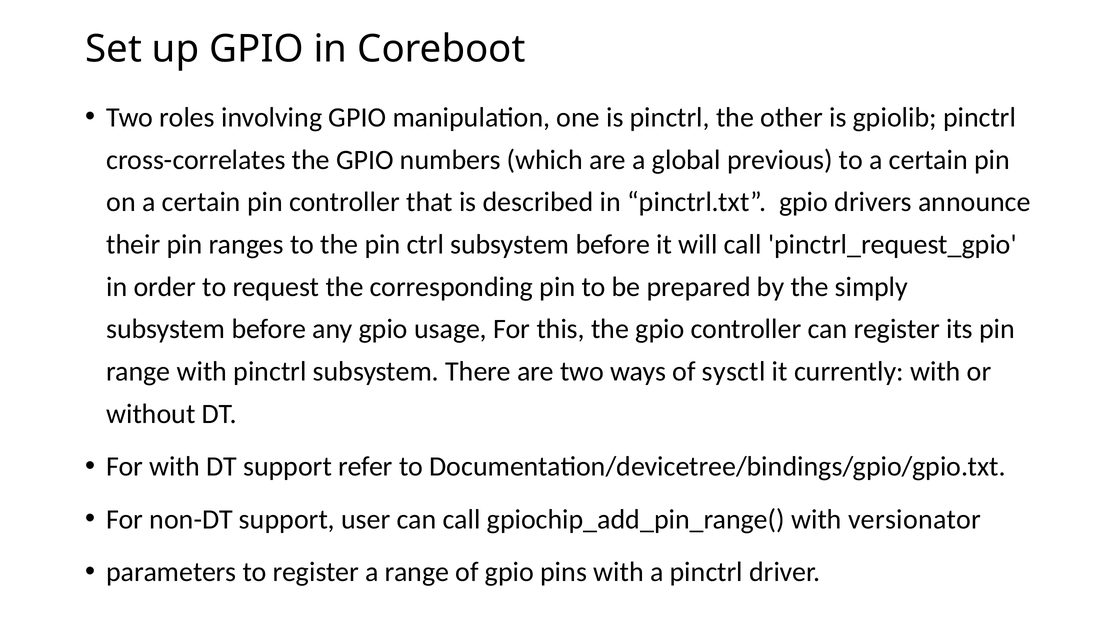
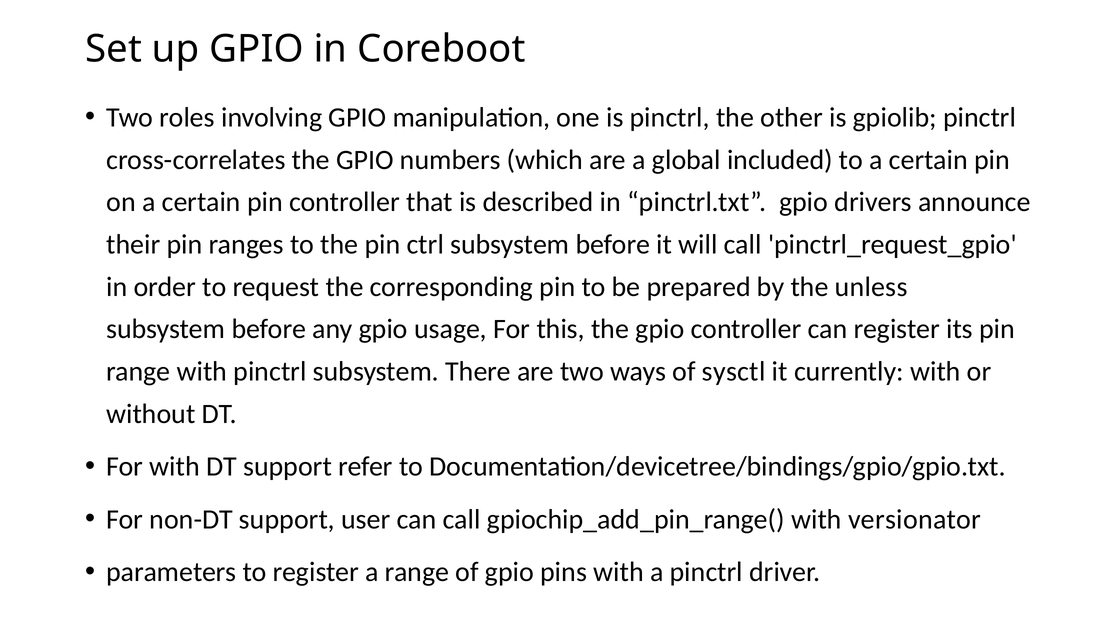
previous: previous -> included (780, 160)
simply: simply -> unless (871, 287)
